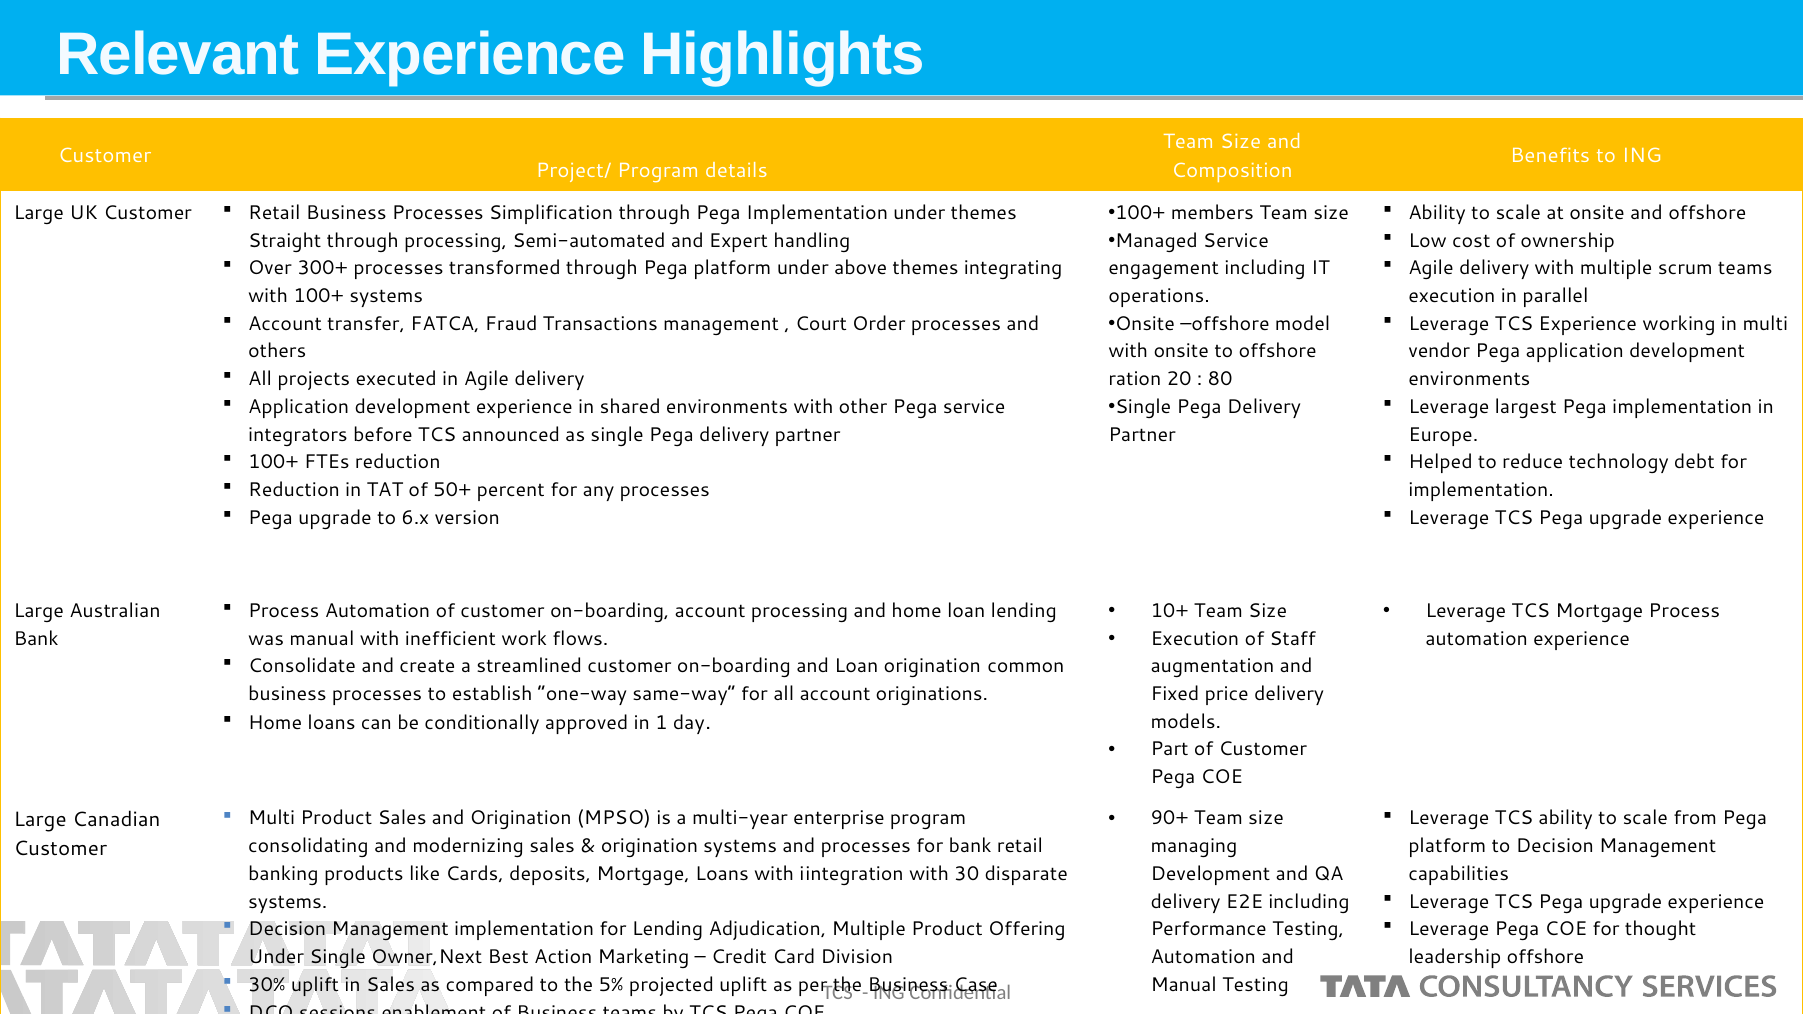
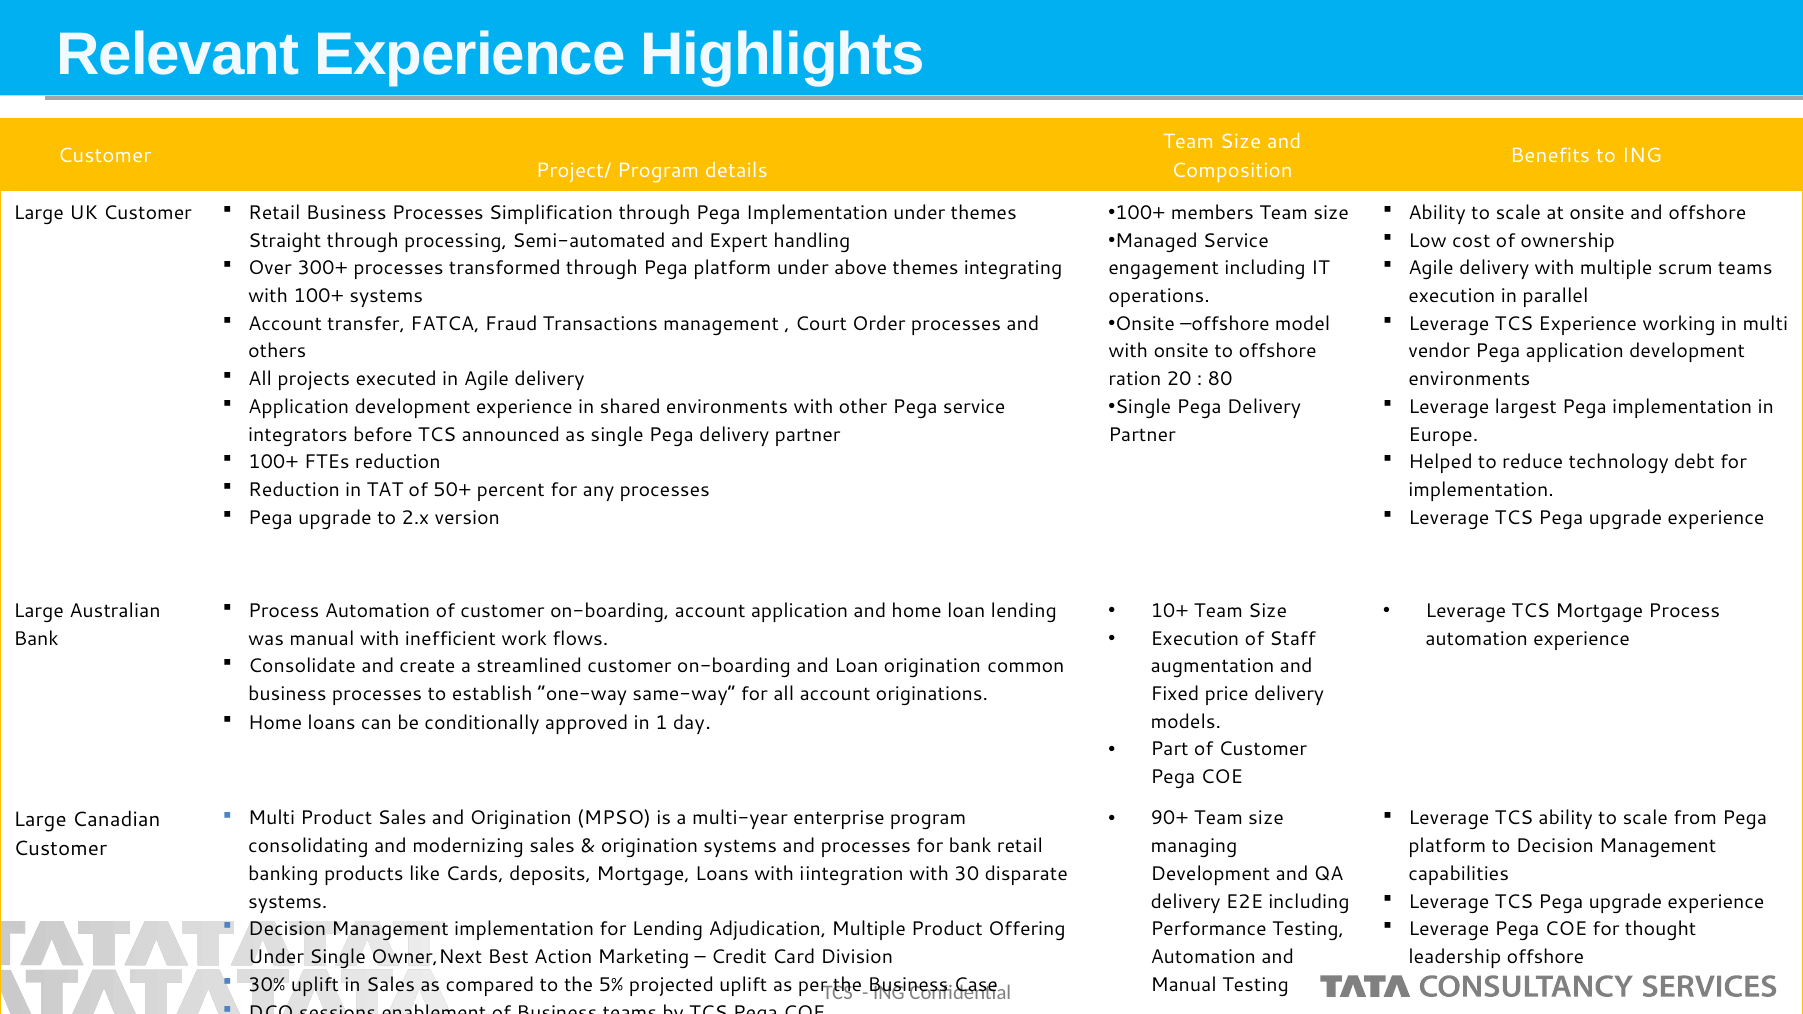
6.x: 6.x -> 2.x (415, 518)
account processing: processing -> application (800, 611)
